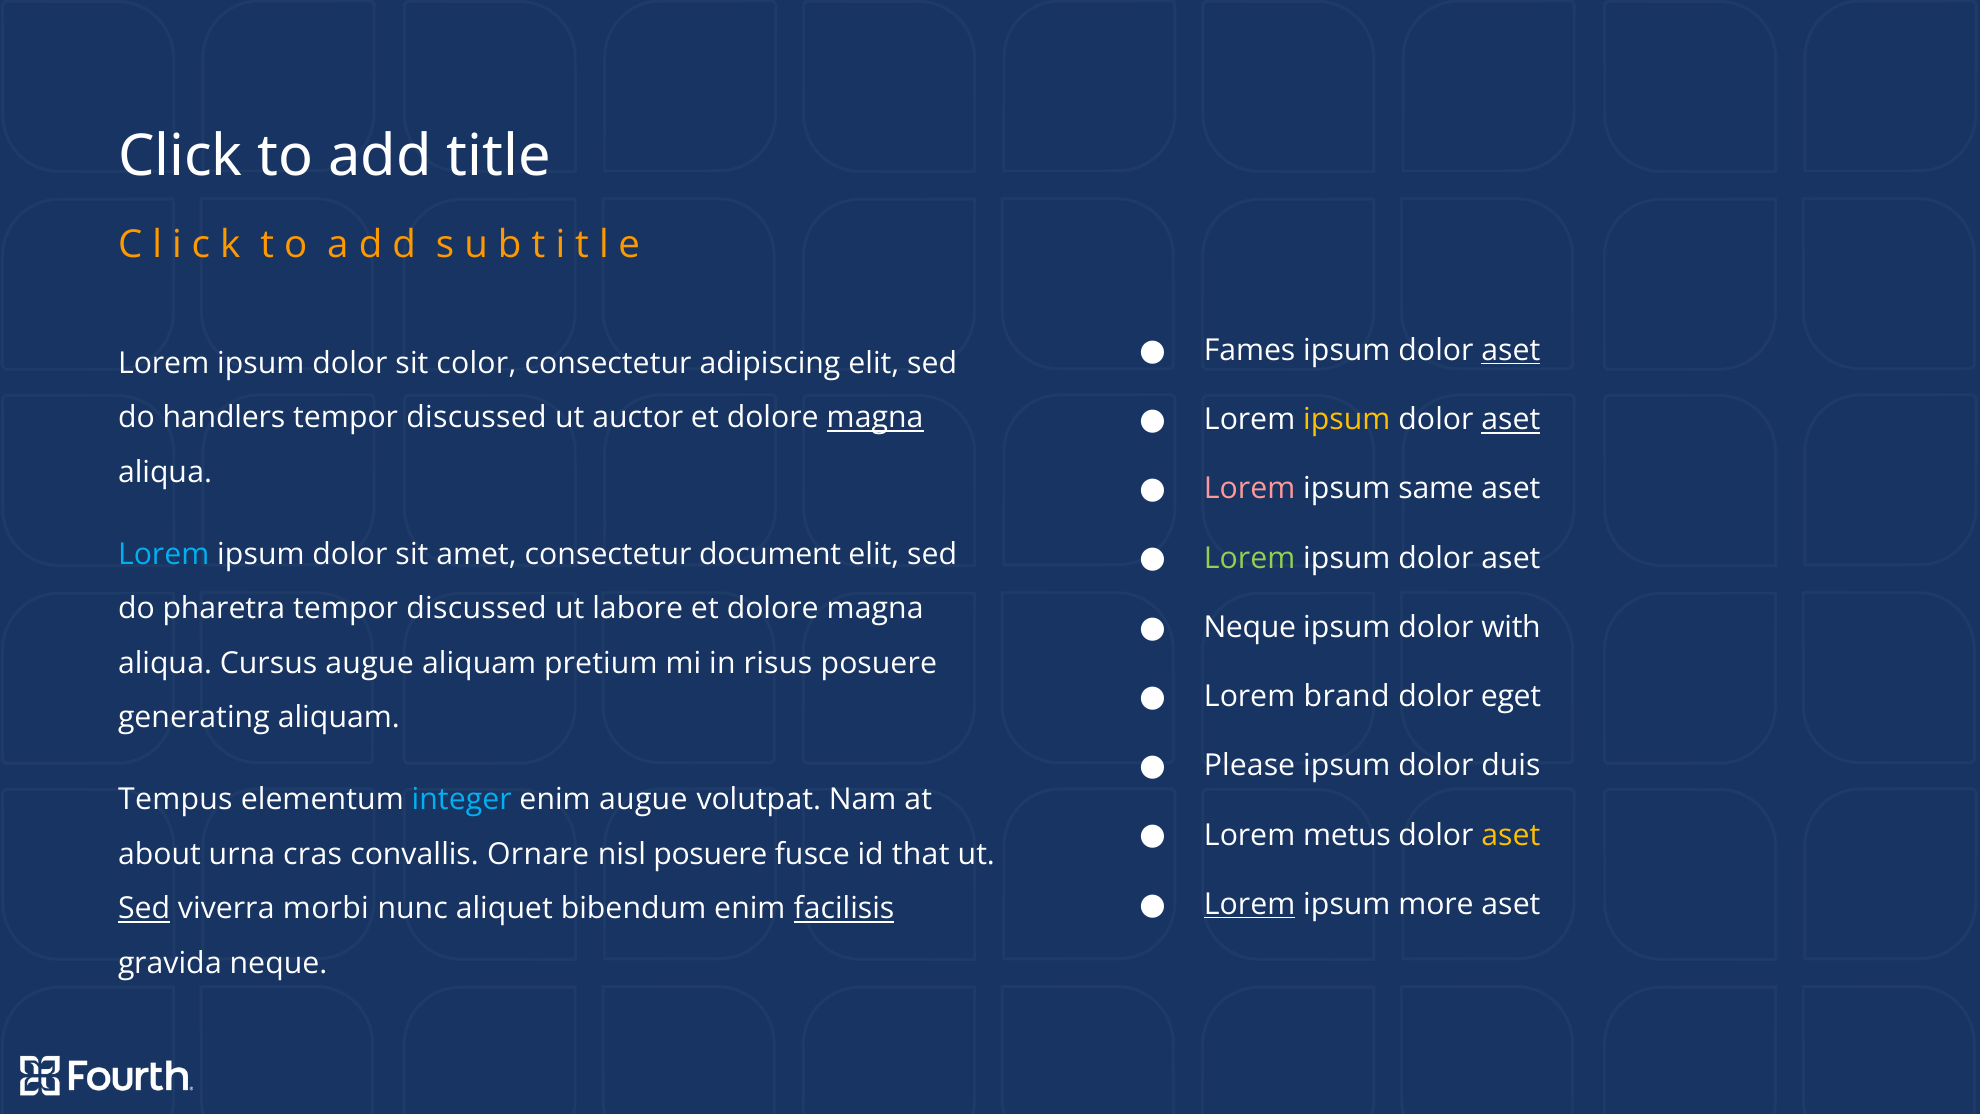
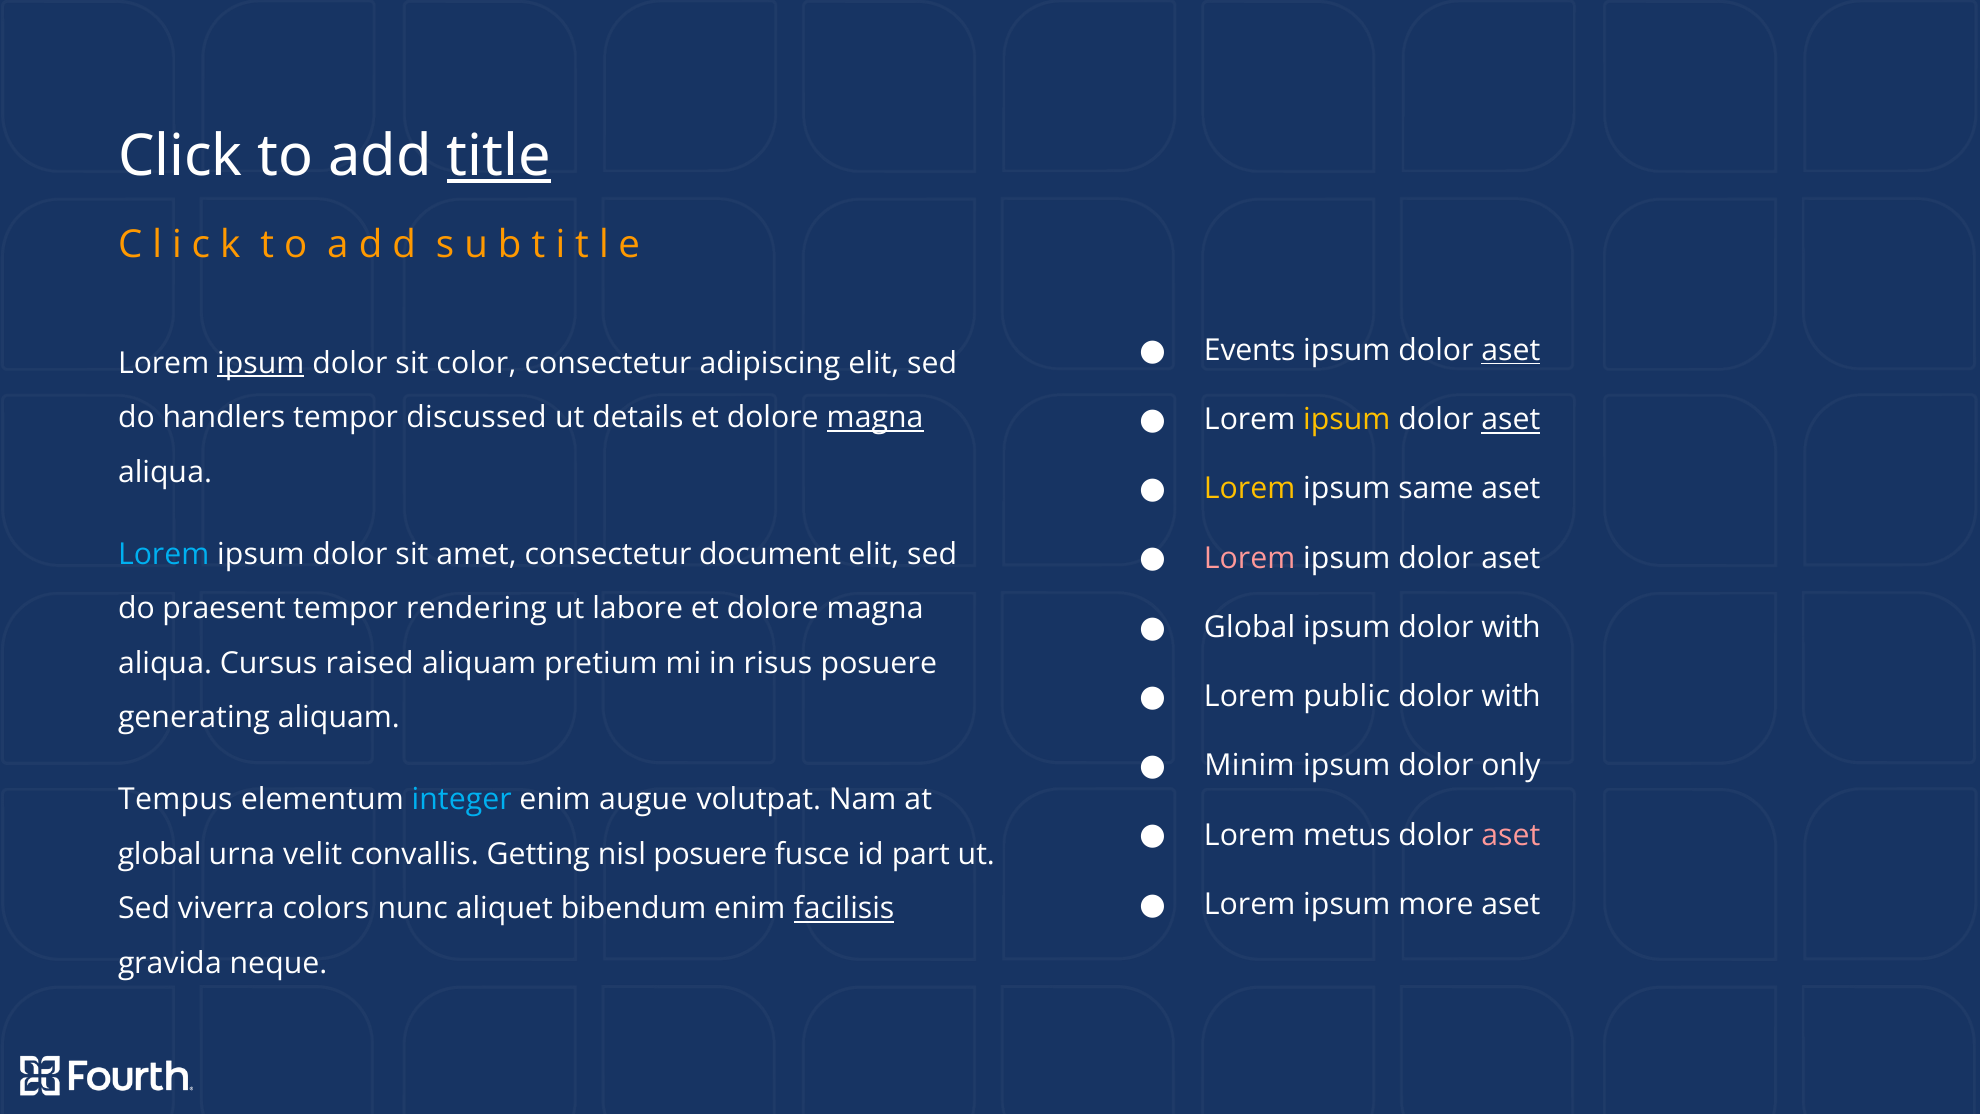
title underline: none -> present (499, 156)
Fames: Fames -> Events (1250, 350)
ipsum underline: none -> present (261, 363)
auctor: auctor -> details (638, 418)
Lorem colour: pink -> yellow (1250, 489)
Lorem colour: light green -> pink (1250, 558)
pharetra: pharetra -> praesent (224, 609)
discussed: discussed -> rendering (477, 609)
Neque: Neque -> Global (1250, 627)
Cursus augue: augue -> raised (370, 663)
brand: brand -> public (1347, 697)
eget: eget -> with (1511, 697)
Please: Please -> Minim (1249, 766)
duis: duis -> only (1511, 766)
aset colour: yellow -> pink (1511, 835)
about: about -> global (160, 854)
cras: cras -> velit (313, 854)
Ornare: Ornare -> Getting (538, 854)
that: that -> part (921, 854)
Lorem underline: present -> none (1250, 904)
Sed underline: present -> none (144, 909)
morbi: morbi -> colors (326, 909)
